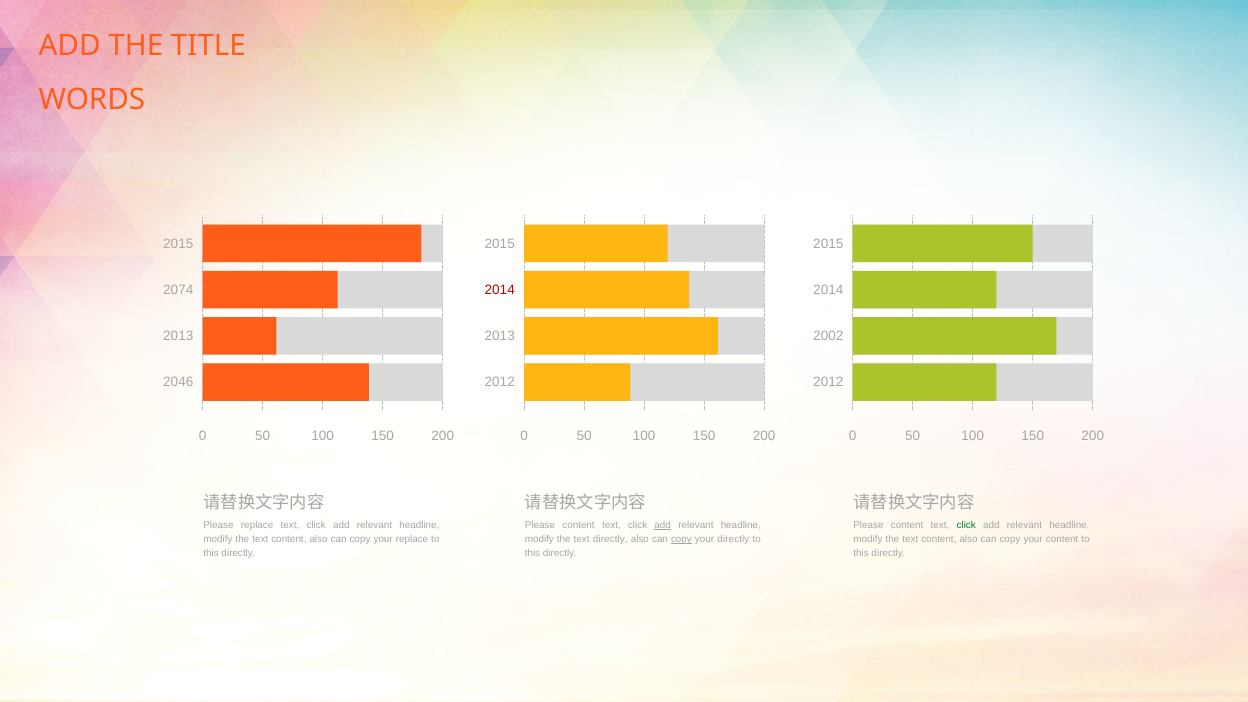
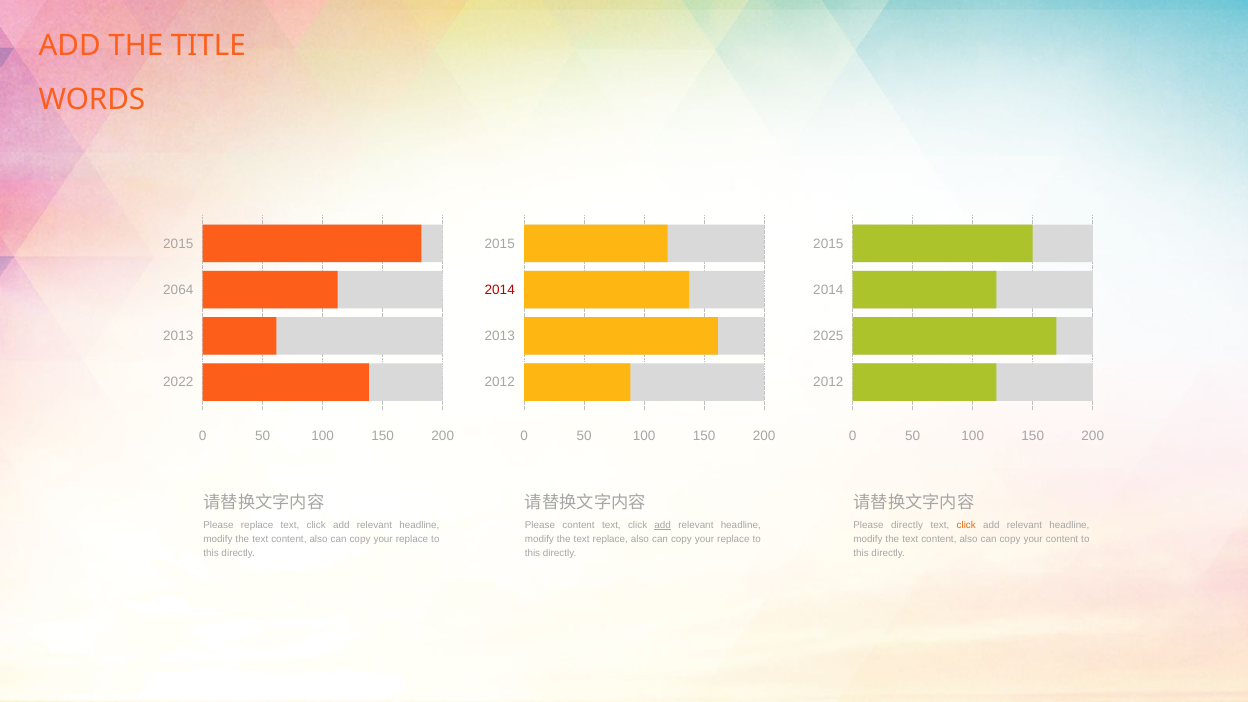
2074: 2074 -> 2064 (178, 290)
2002: 2002 -> 2025 (828, 336)
2046: 2046 -> 2022 (178, 382)
content: content -> directly (907, 525)
click colour: green -> orange (966, 525)
text directly: directly -> replace (610, 539)
copy underline: present -> none (681, 539)
directly: directly -> replace (733, 539)
